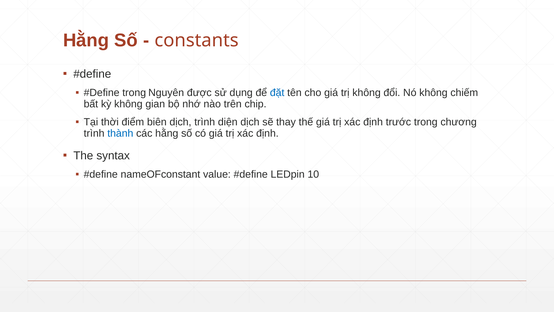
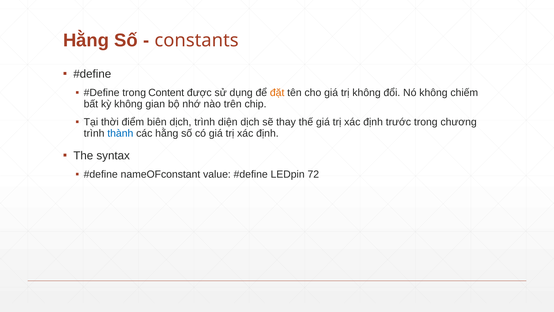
Nguyên: Nguyên -> Content (166, 93)
đặt colour: blue -> orange (277, 93)
10: 10 -> 72 (313, 174)
